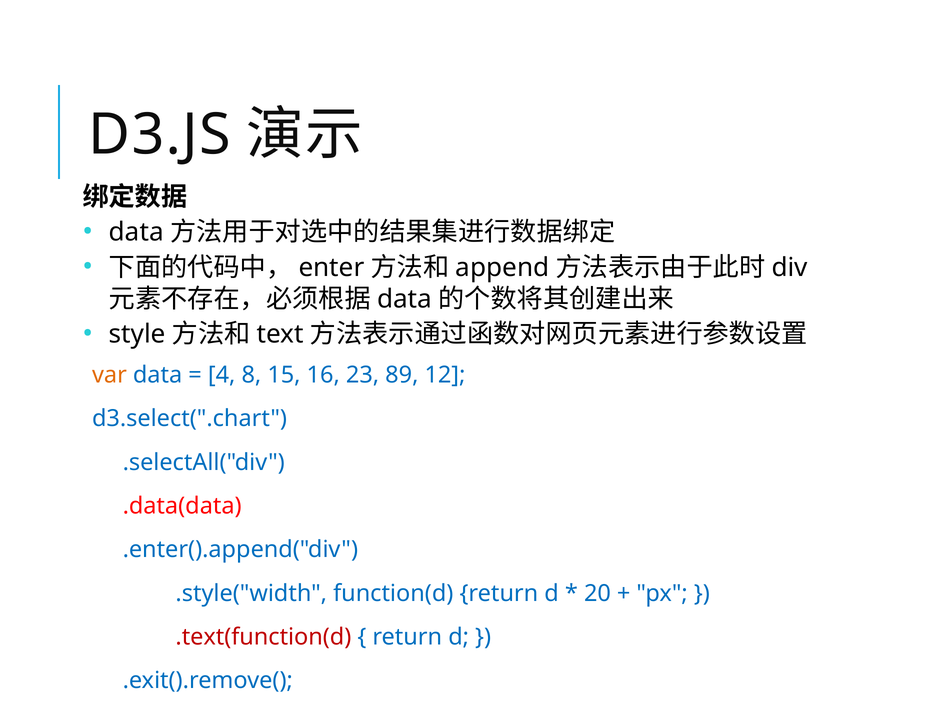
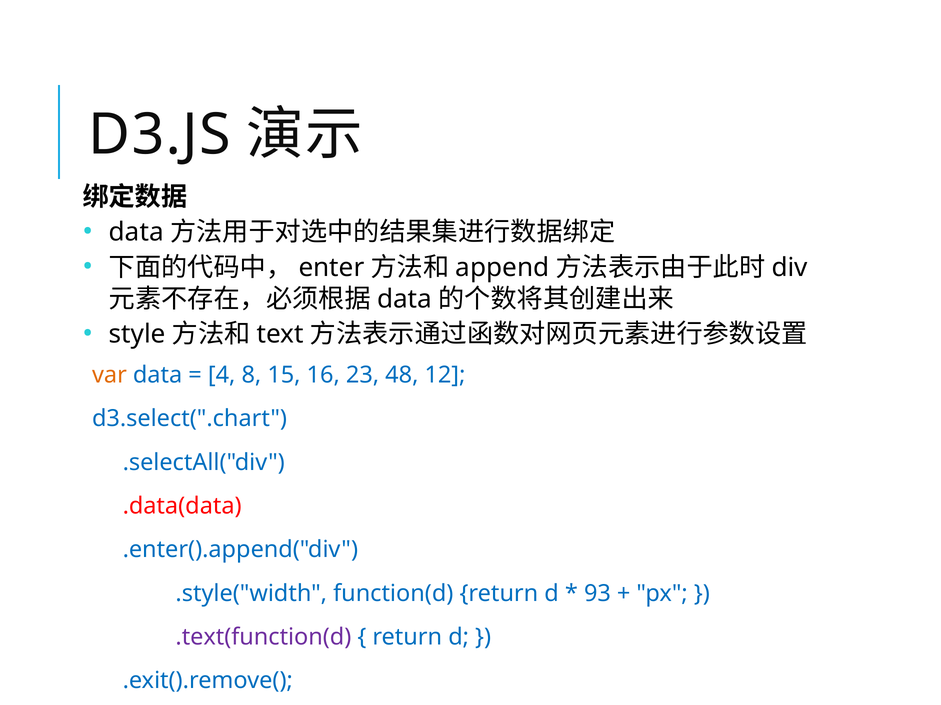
89: 89 -> 48 (402, 375)
20: 20 -> 93 (597, 594)
.text(function(d colour: red -> purple (263, 638)
